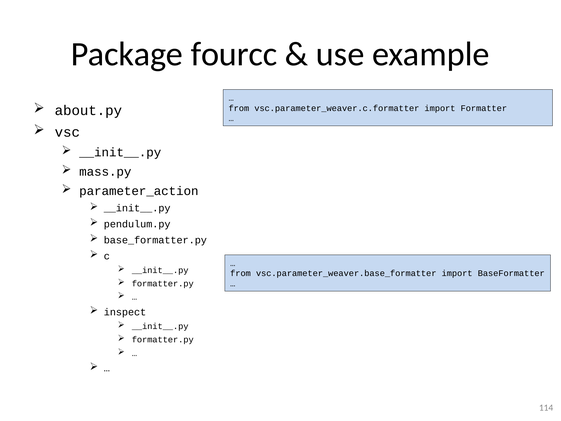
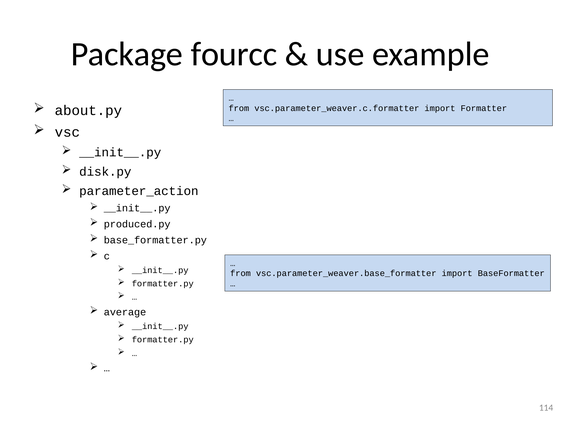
mass.py: mass.py -> disk.py (105, 172)
pendulum.py: pendulum.py -> produced.py (137, 224)
inspect: inspect -> average (125, 312)
